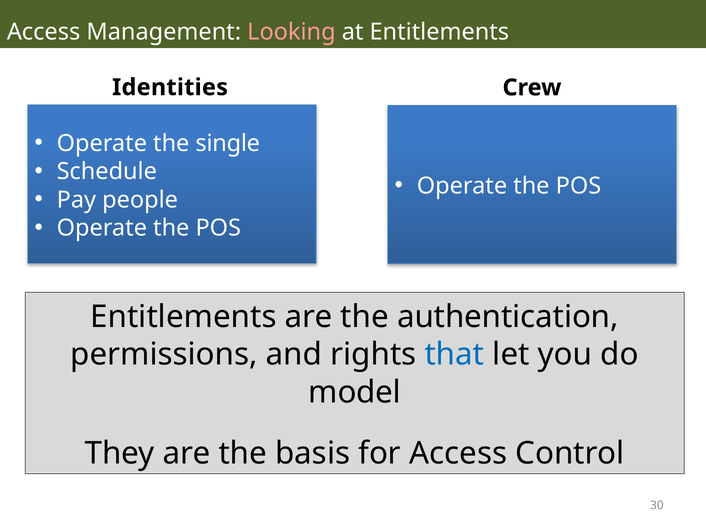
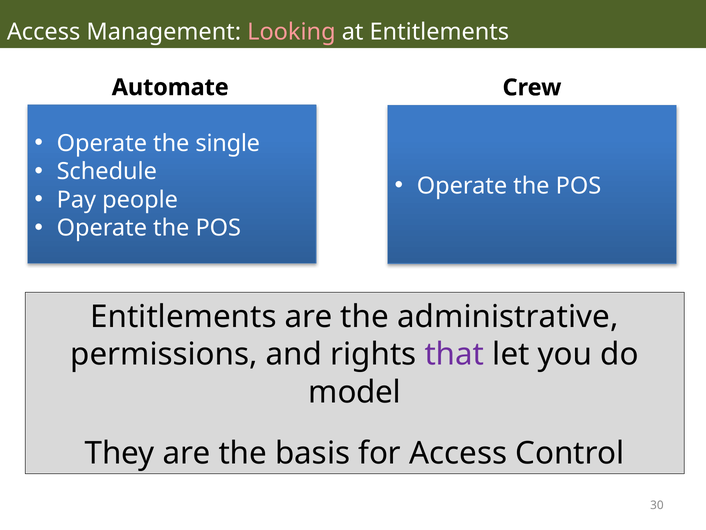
Identities: Identities -> Automate (170, 87)
authentication: authentication -> administrative (508, 317)
that colour: blue -> purple (454, 354)
